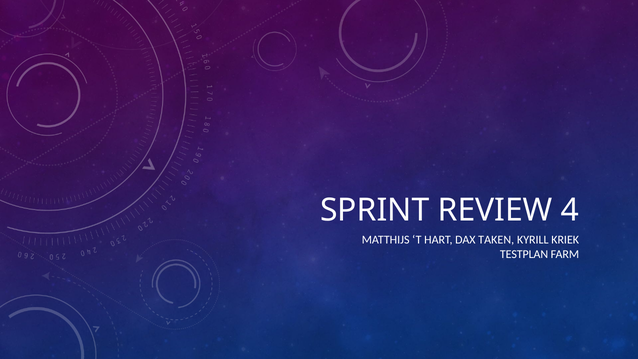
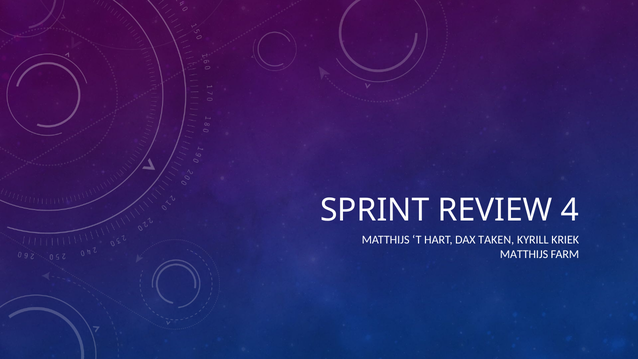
TESTPLAN: TESTPLAN -> MATTHIJS (524, 254)
